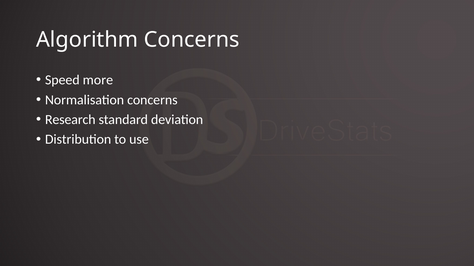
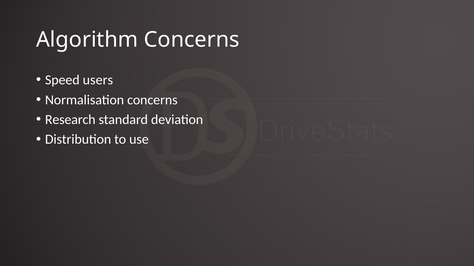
more: more -> users (98, 80)
